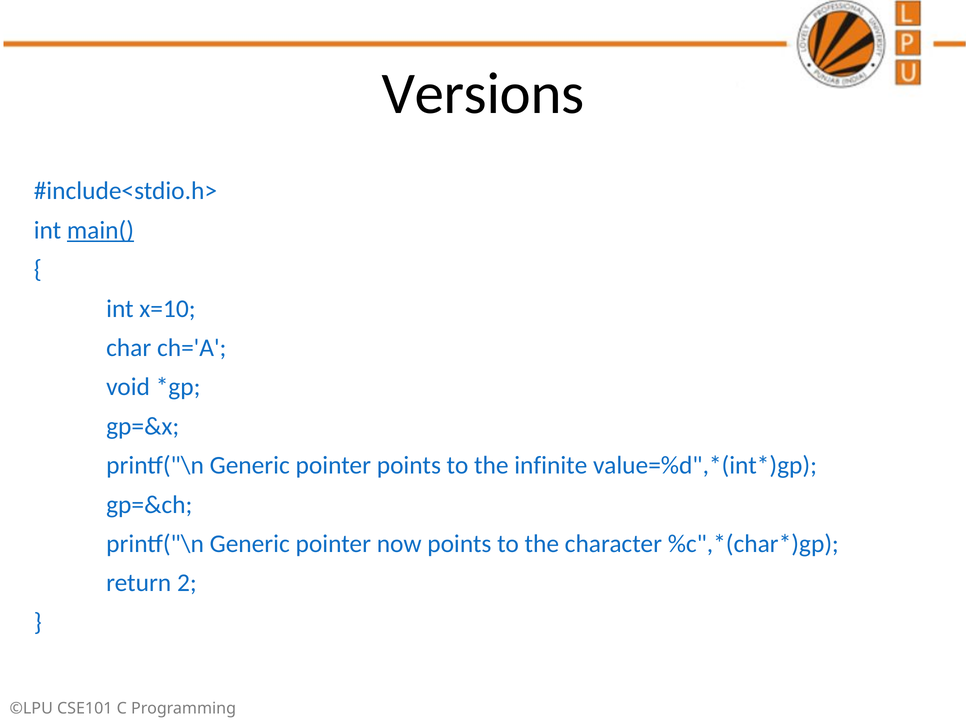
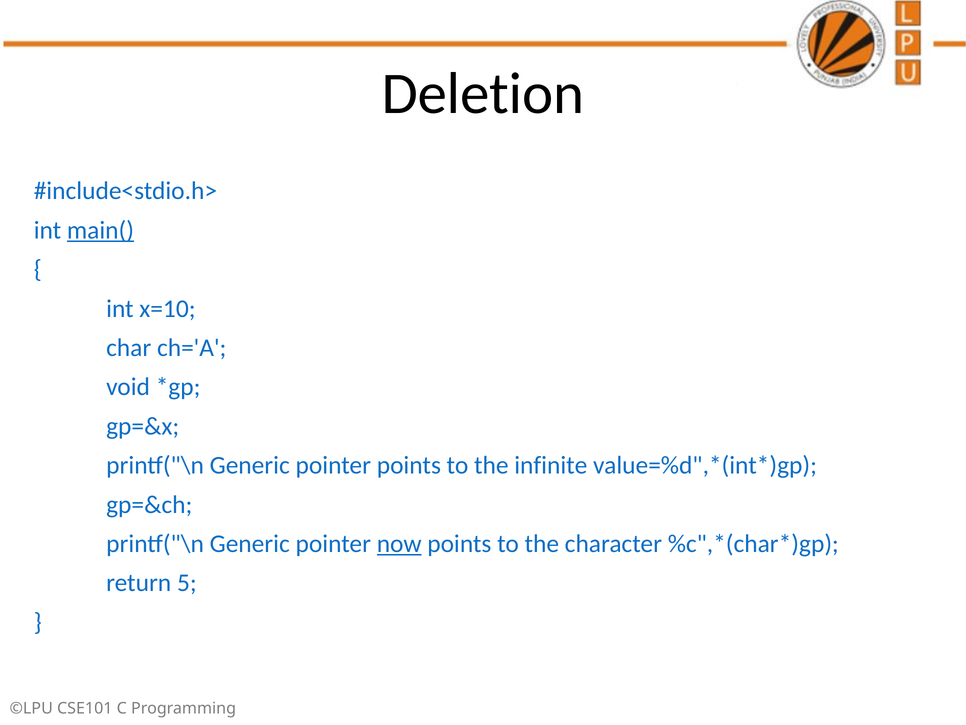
Versions: Versions -> Deletion (483, 94)
now underline: none -> present (399, 544)
2: 2 -> 5 (187, 583)
